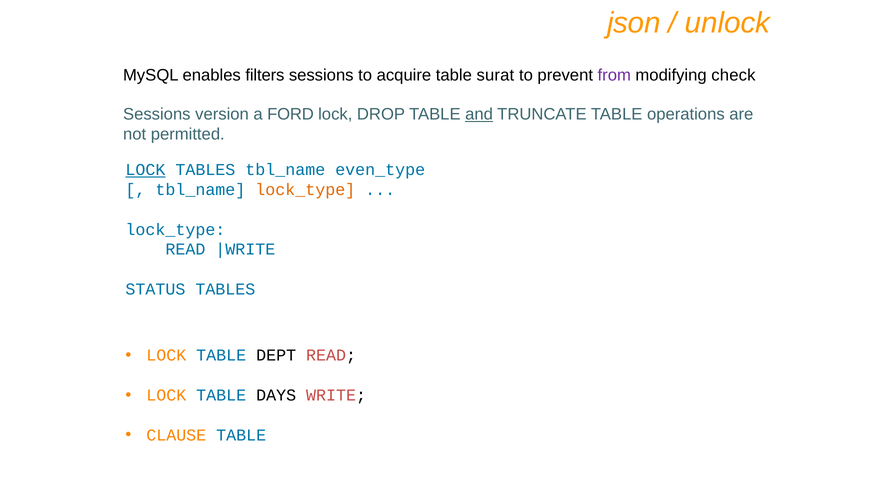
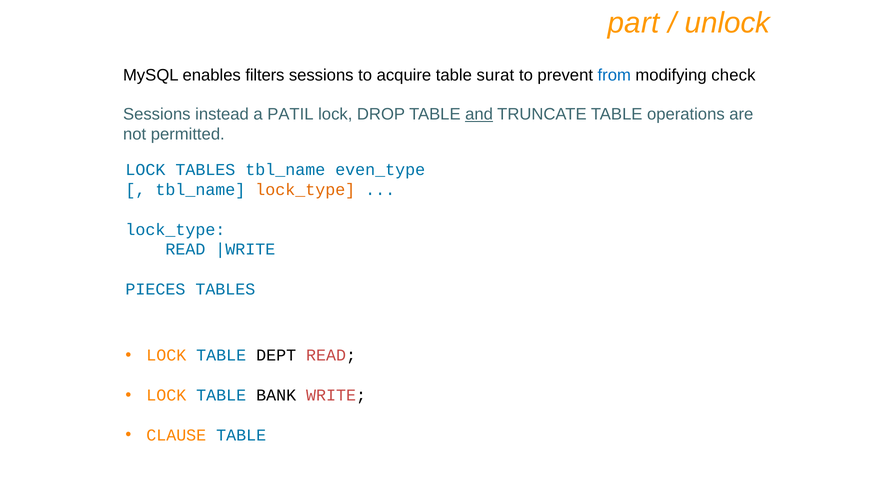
json: json -> part (634, 23)
from colour: purple -> blue (614, 75)
version: version -> instead (222, 114)
FORD: FORD -> PATIL (290, 114)
LOCK underline: present -> none (145, 170)
STATUS: STATUS -> PIECES (155, 290)
DAYS: DAYS -> BANK (276, 396)
